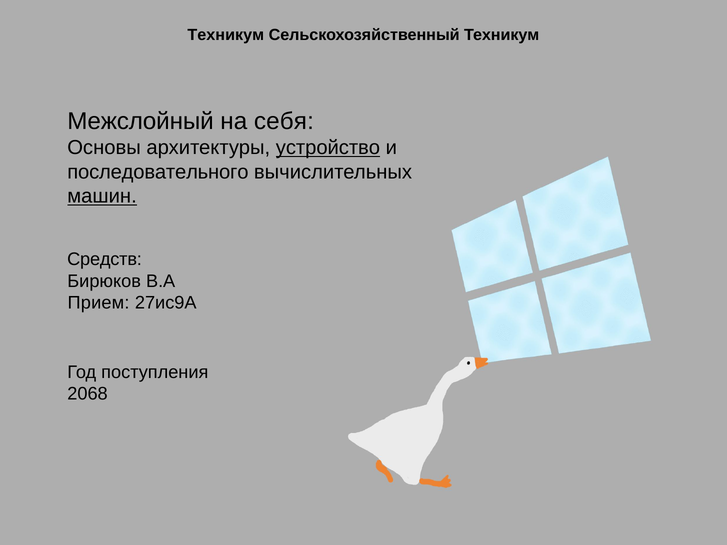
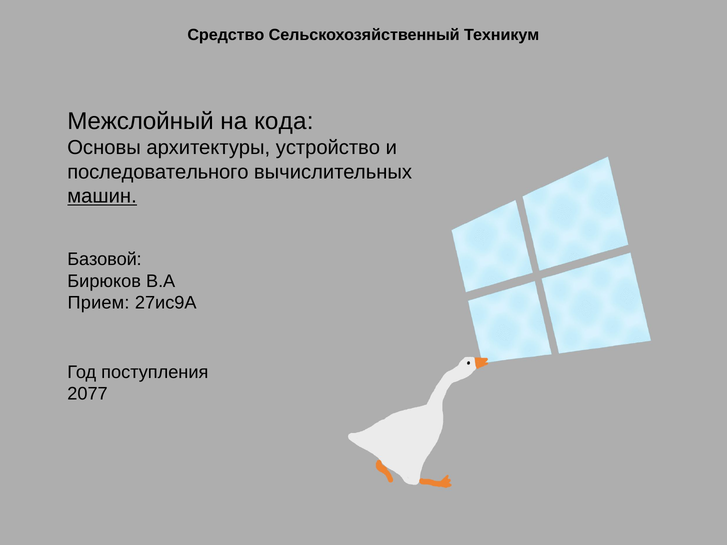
Техникум: Техникум -> Средство (226, 35)
себя: себя -> кода (284, 121)
устройство underline: present -> none (328, 148)
Средств: Средств -> Базовой (105, 259)
2068: 2068 -> 2077 (88, 394)
